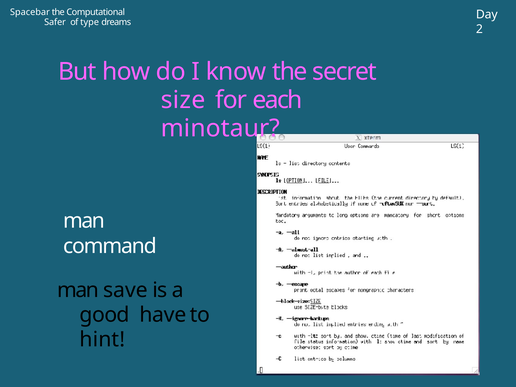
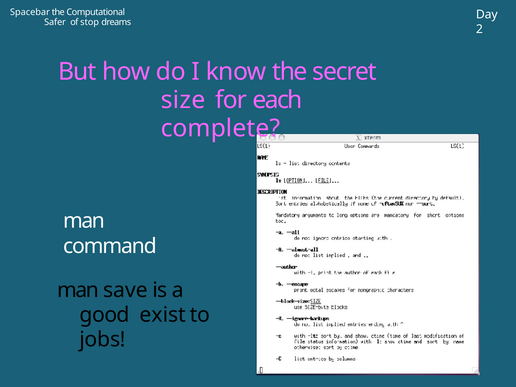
type: type -> stop (90, 22)
minotaur: minotaur -> complete (220, 128)
have: have -> exist (163, 315)
hint: hint -> jobs (103, 339)
